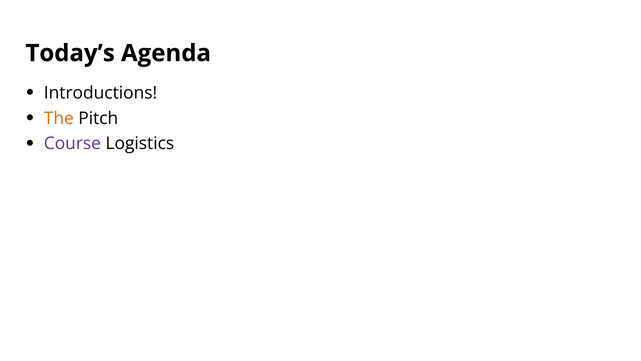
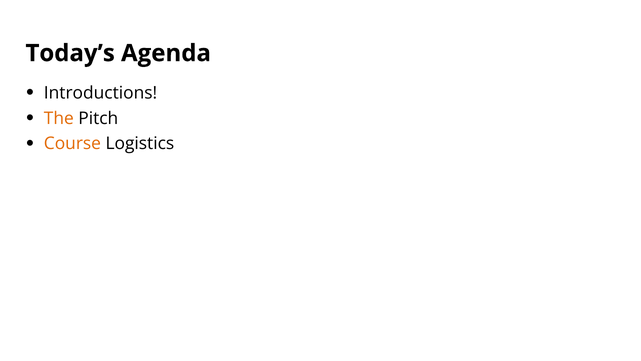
Course colour: purple -> orange (72, 144)
